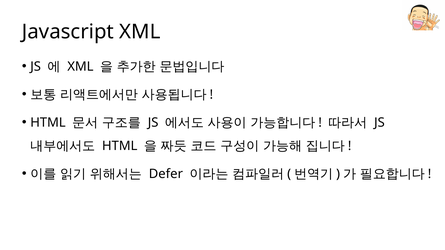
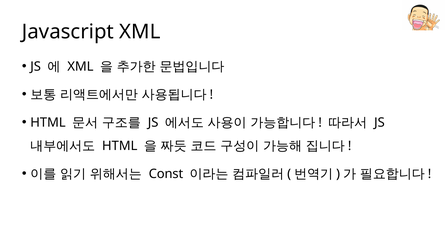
Defer: Defer -> Const (166, 174)
